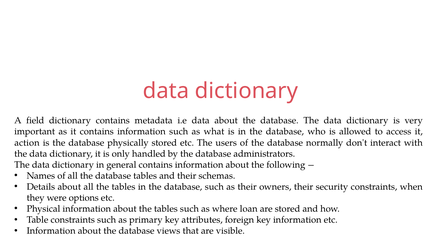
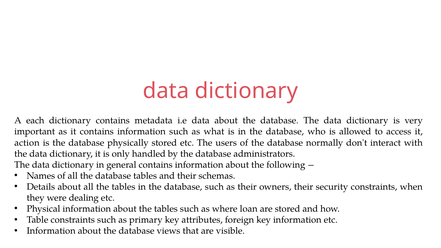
field: field -> each (35, 121)
options: options -> dealing (84, 198)
